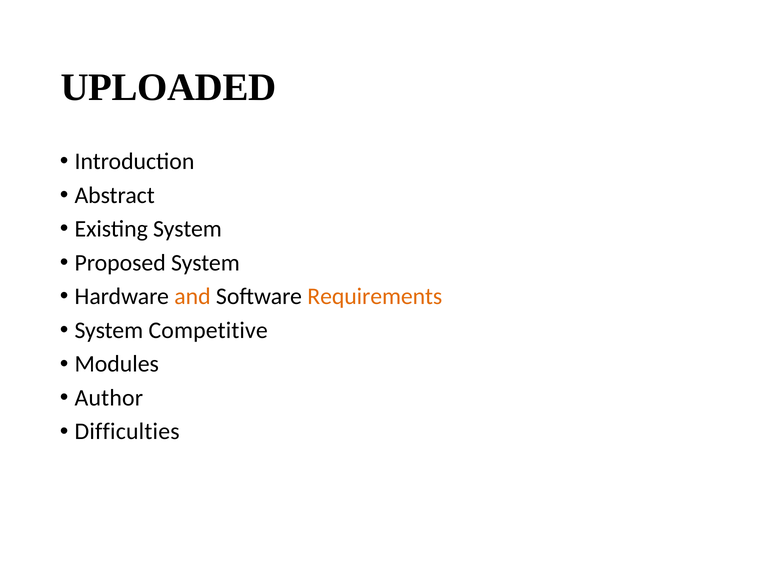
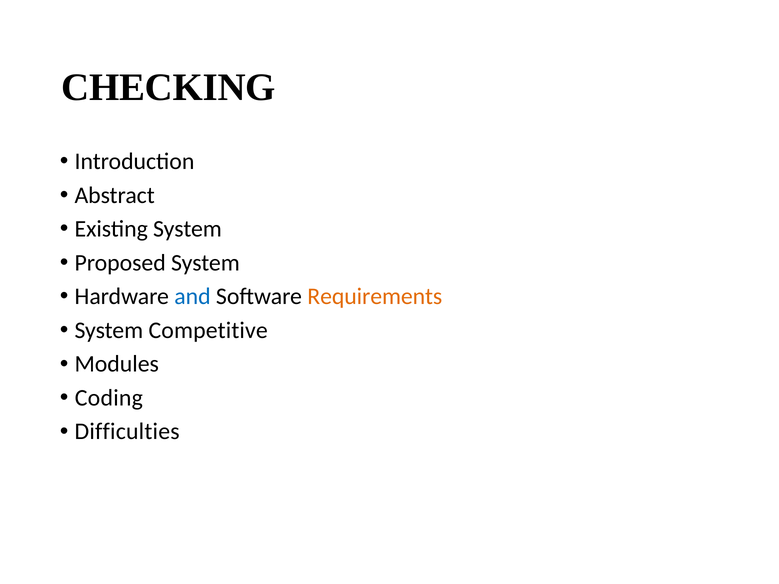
UPLOADED: UPLOADED -> CHECKING (168, 87)
and colour: orange -> blue (192, 297)
Author: Author -> Coding (109, 398)
